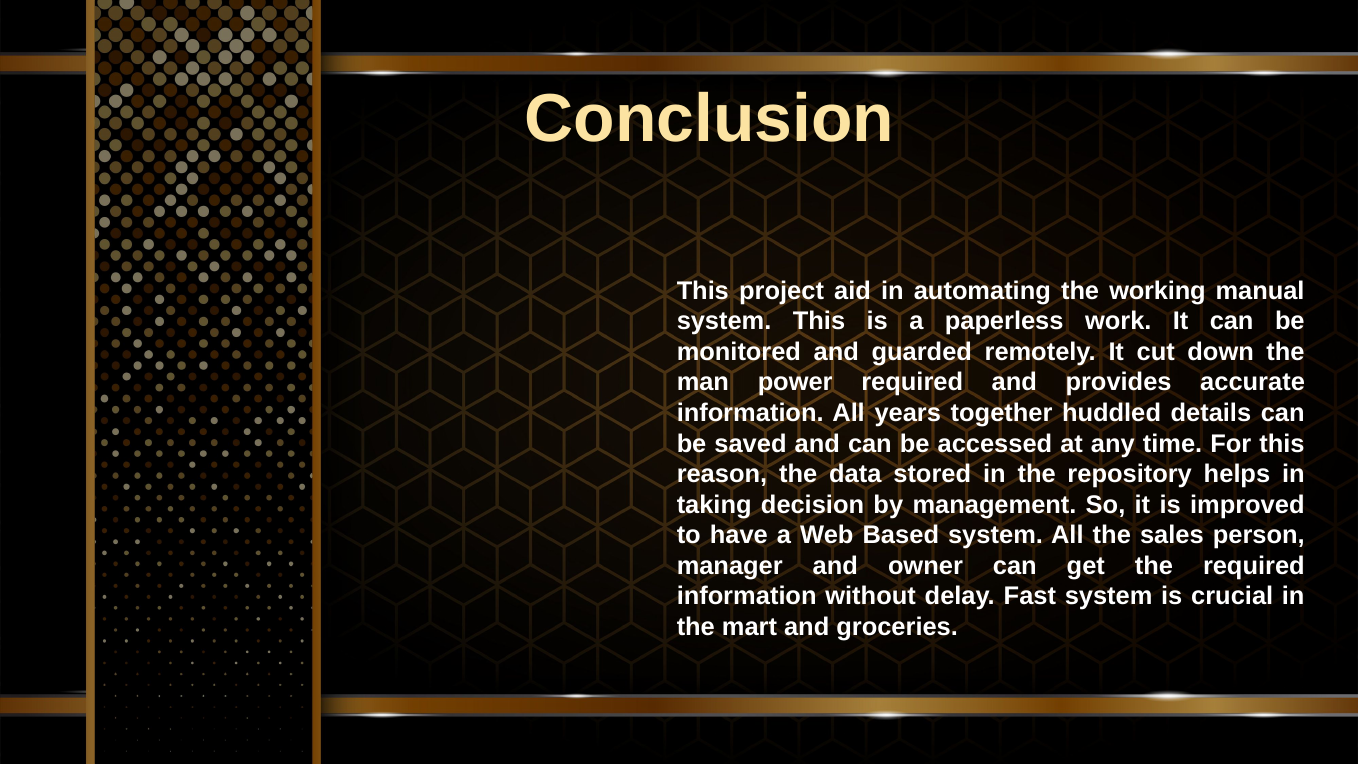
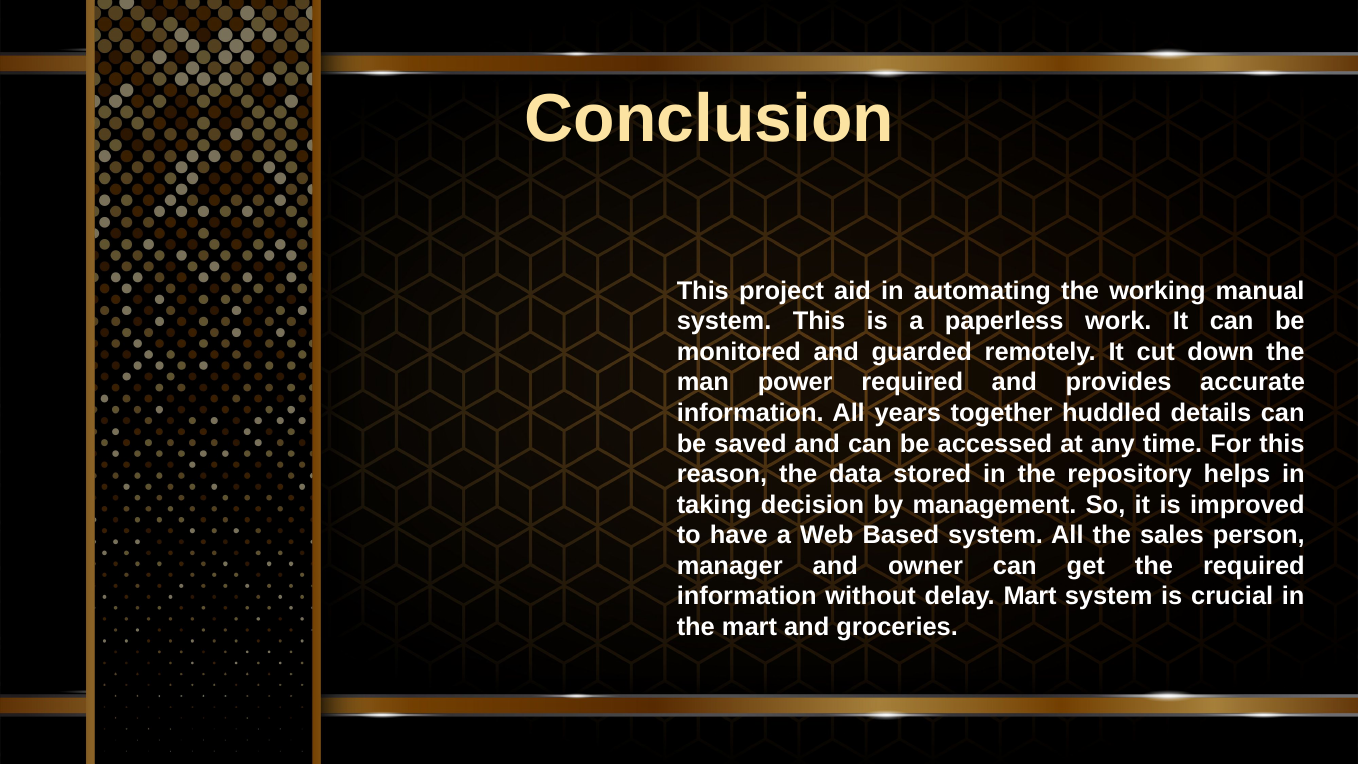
delay Fast: Fast -> Mart (1030, 596)
